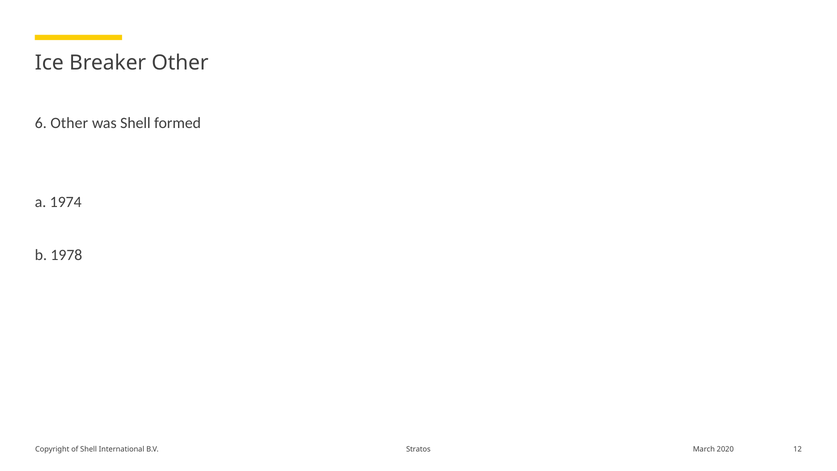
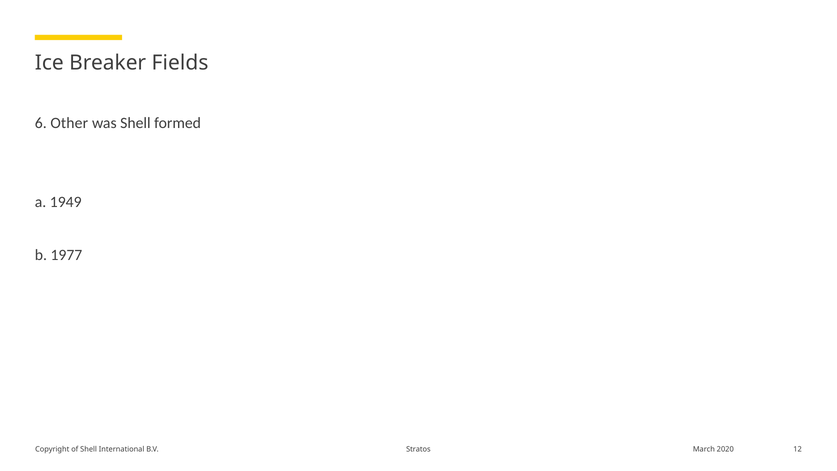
Breaker Other: Other -> Fields (180, 63)
1974: 1974 -> 1949 (66, 202)
1978: 1978 -> 1977 (66, 255)
